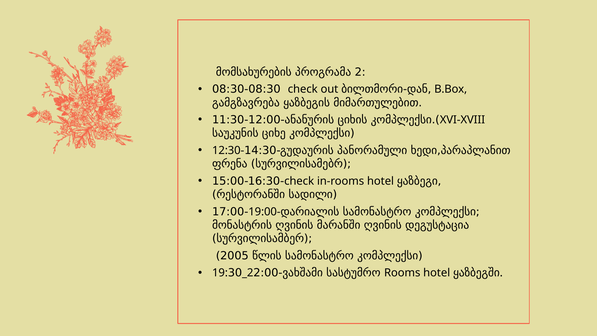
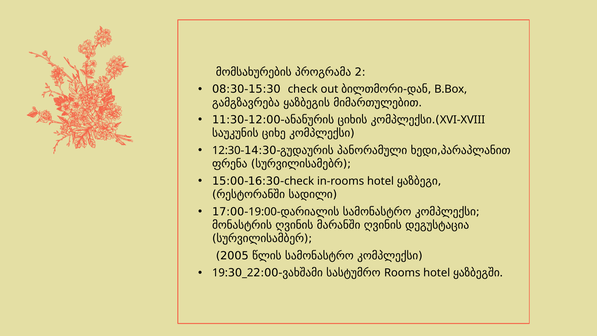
08:30-08:30: 08:30-08:30 -> 08:30-15:30 (246, 89)
